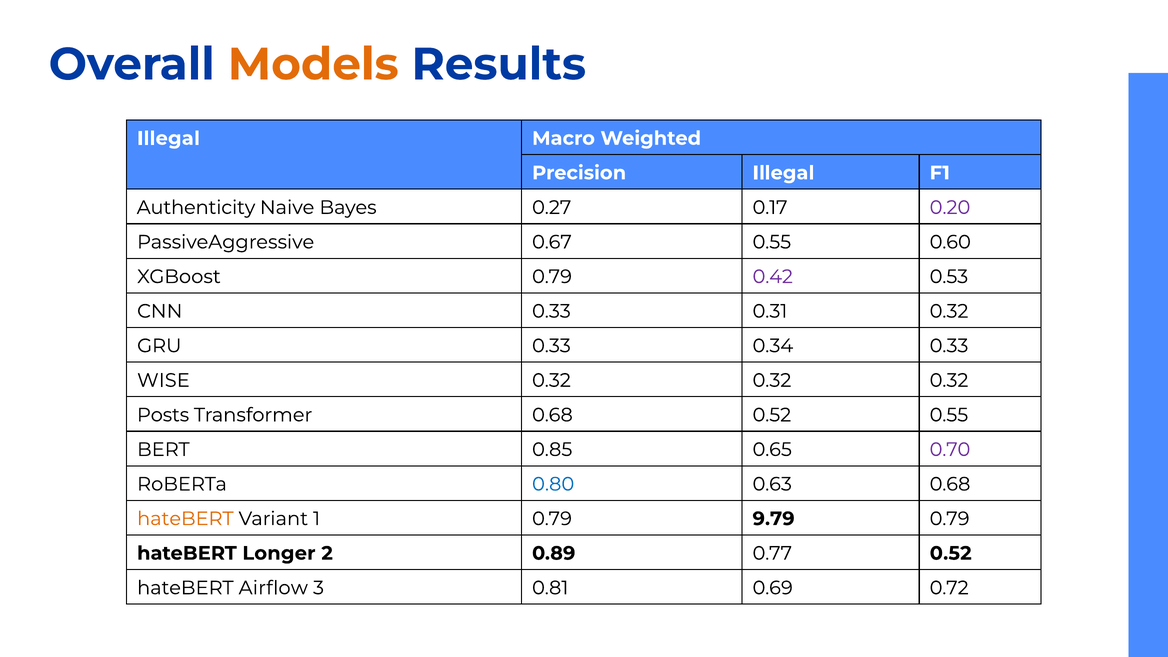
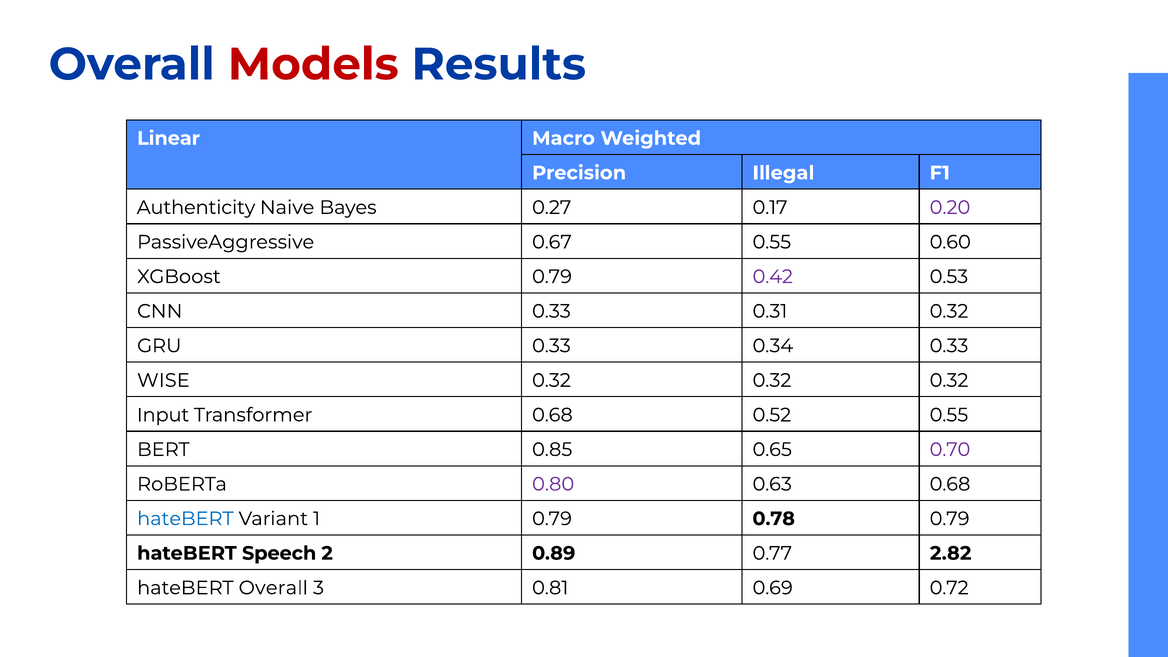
Models colour: orange -> red (313, 64)
Illegal: Illegal -> Linear (169, 138)
Posts: Posts -> Input (163, 415)
0.80 colour: blue -> purple (553, 484)
hateBERT colour: orange -> blue (185, 519)
9.79: 9.79 -> 0.78 (774, 519)
Longer: Longer -> Speech (279, 553)
0.77 0.52: 0.52 -> 2.82 (951, 553)
hateBERT Airflow: Airflow -> Overall (273, 588)
